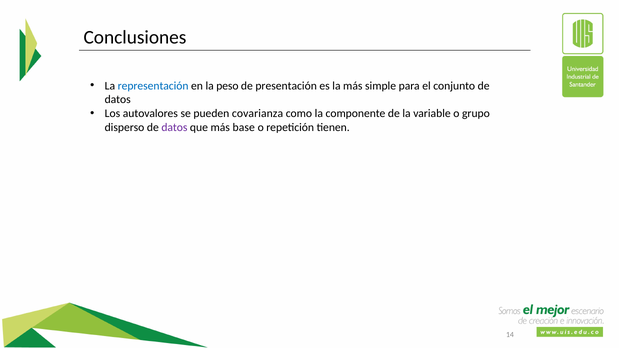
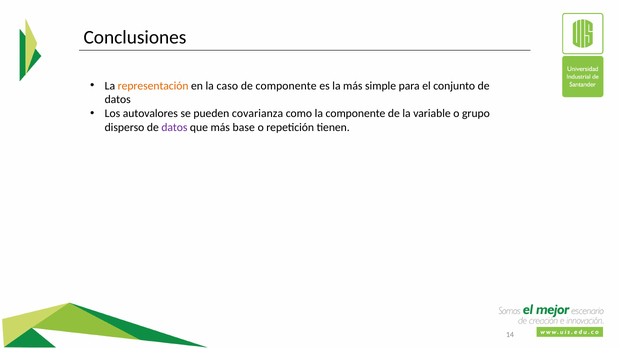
representación colour: blue -> orange (153, 86)
peso: peso -> caso (227, 86)
de presentación: presentación -> componente (286, 86)
